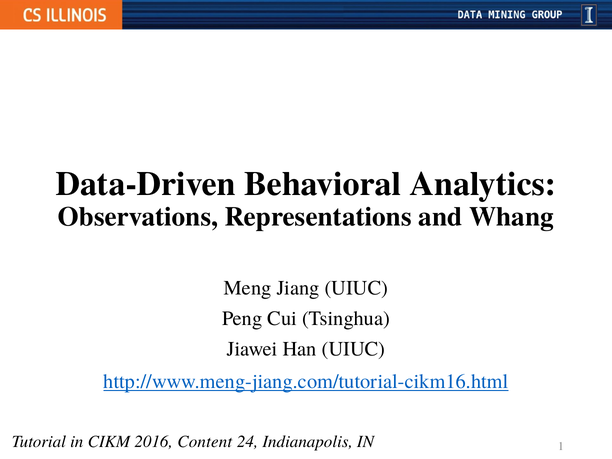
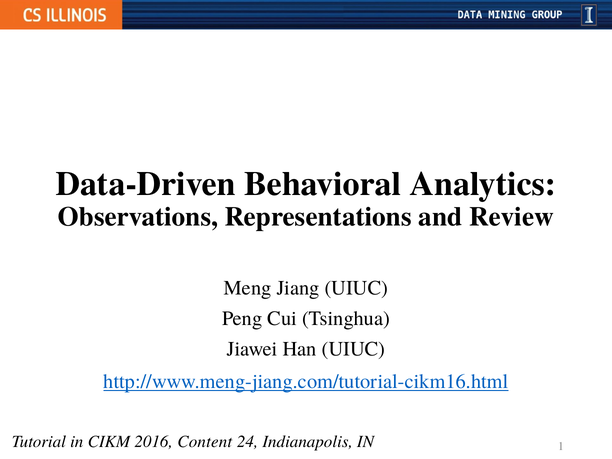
Whang: Whang -> Review (511, 217)
